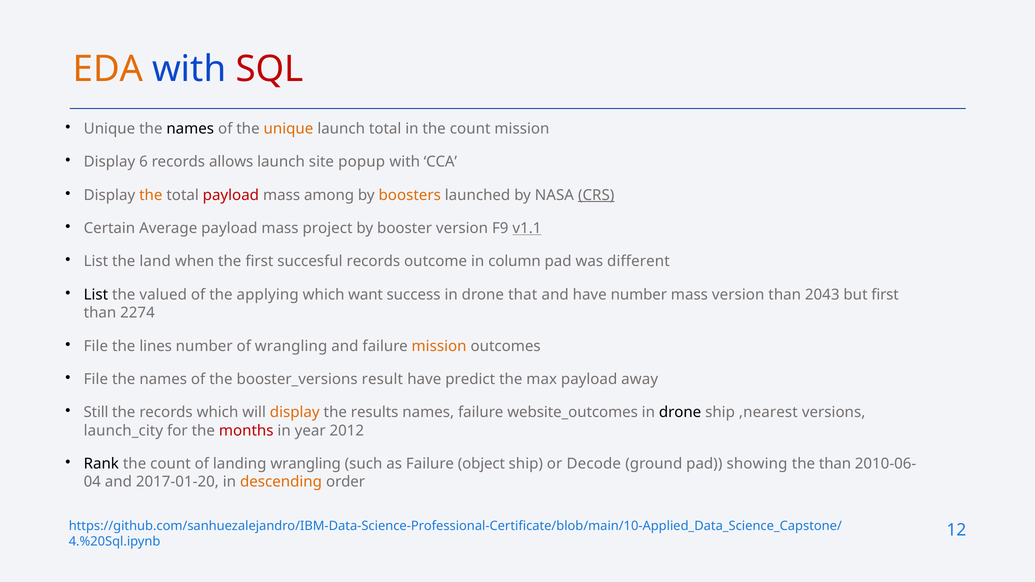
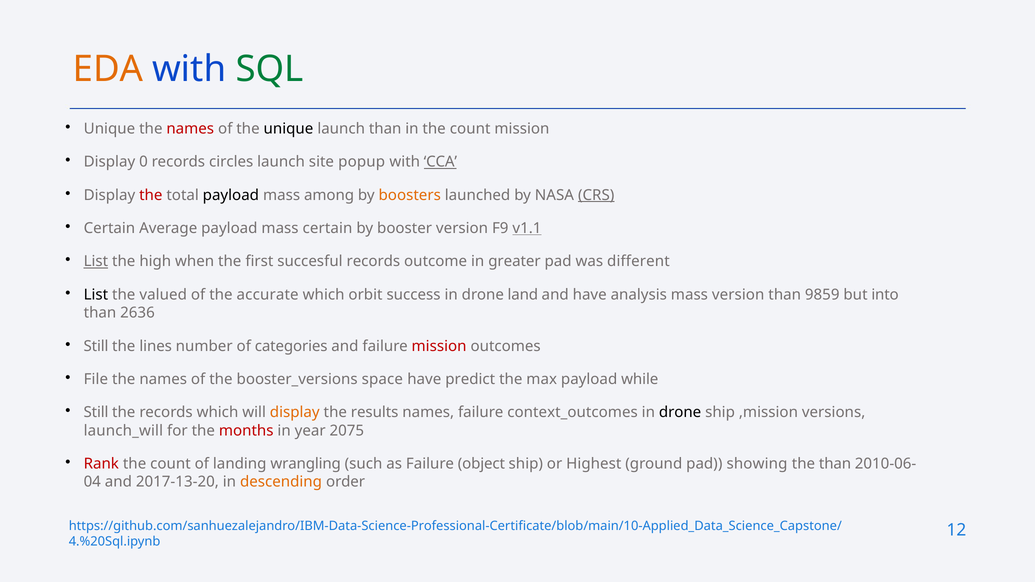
SQL colour: red -> green (270, 69)
names colour: black -> red (190, 129)
unique colour: orange -> black (288, 129)
launch total: total -> than (385, 129)
6: 6 -> 0 (143, 162)
allows: allows -> circles (231, 162)
CCA underline: none -> present (440, 162)
the colour: orange -> red (151, 195)
payload colour: red -> black (231, 195)
mass project: project -> certain (327, 228)
List underline: none -> present (96, 262)
land: land -> high (155, 262)
column: column -> greater (514, 262)
applying: applying -> accurate (268, 295)
want: want -> orbit (365, 295)
that: that -> land (523, 295)
have number: number -> analysis (639, 295)
2043: 2043 -> 9859 (822, 295)
but first: first -> into (885, 295)
2274: 2274 -> 2636 (137, 313)
File: File -> Still (96, 346)
of wrangling: wrangling -> categories (291, 346)
mission colour: orange -> red (439, 346)
result: result -> space (382, 379)
away: away -> while (640, 379)
website_outcomes: website_outcomes -> context_outcomes (573, 413)
,nearest: ,nearest -> ,mission (768, 413)
launch_city: launch_city -> launch_will (123, 431)
2012: 2012 -> 2075 (347, 431)
Rank colour: black -> red (101, 464)
Decode: Decode -> Highest (594, 464)
2017-01-20: 2017-01-20 -> 2017-13-20 (177, 482)
